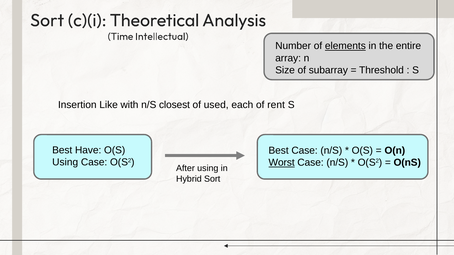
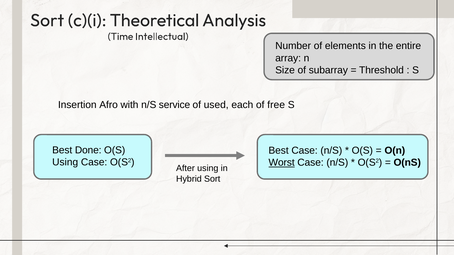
elements underline: present -> none (345, 46)
Like: Like -> Afro (109, 105)
closest: closest -> service (174, 105)
rent: rent -> free (276, 105)
Have: Have -> Done (88, 150)
